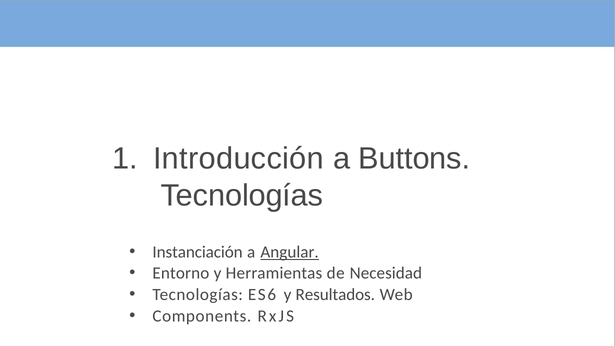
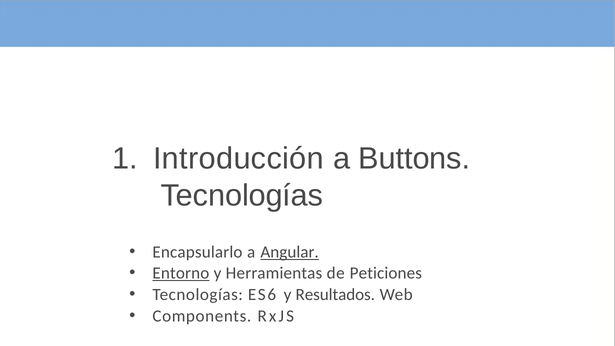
Instanciación: Instanciación -> Encapsularlo (197, 252)
Entorno underline: none -> present (181, 273)
Necesidad: Necesidad -> Peticiones (386, 273)
